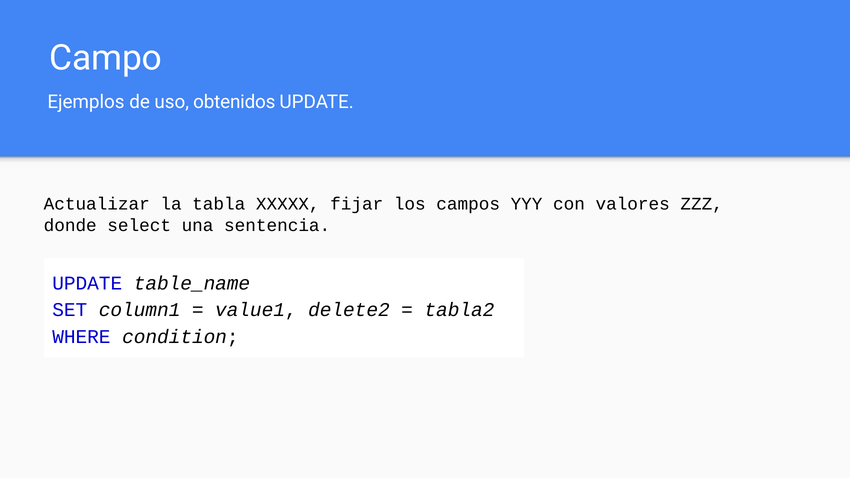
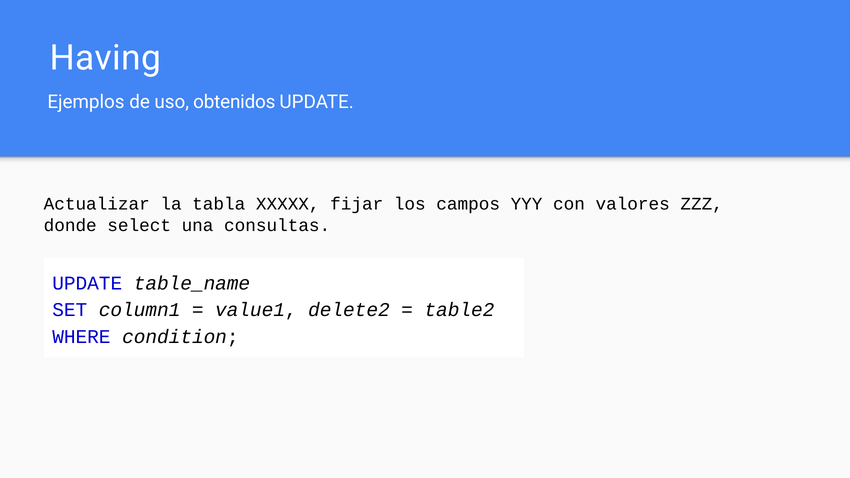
Campo: Campo -> Having (105, 58)
sentencia: sentencia -> consultas (277, 225)
tabla2: tabla2 -> table2 (459, 310)
